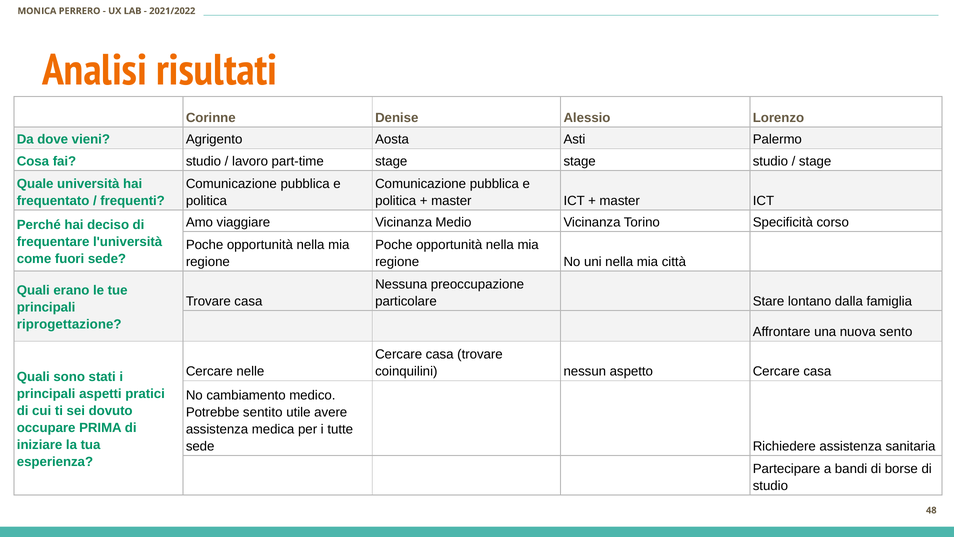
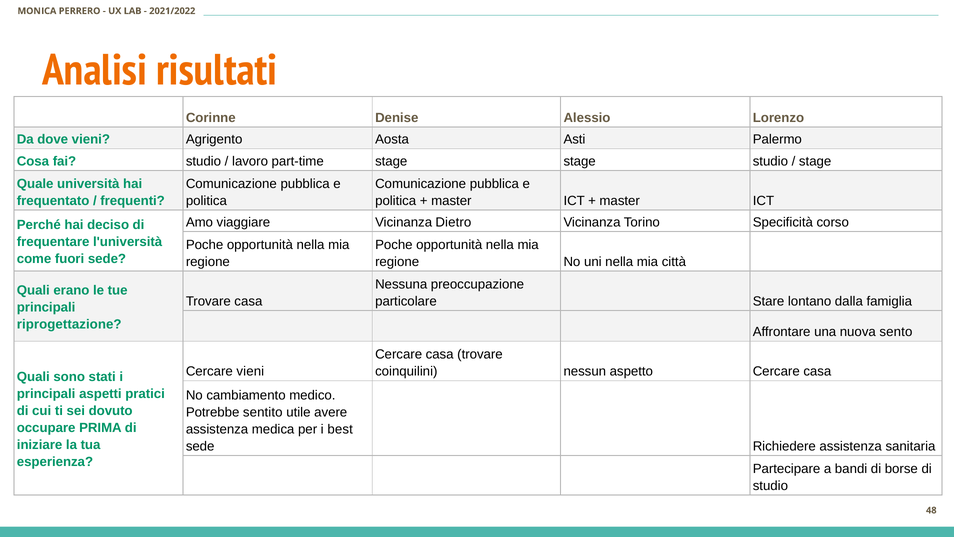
Medio: Medio -> Dietro (453, 222)
Cercare nelle: nelle -> vieni (250, 371)
tutte: tutte -> best (340, 429)
